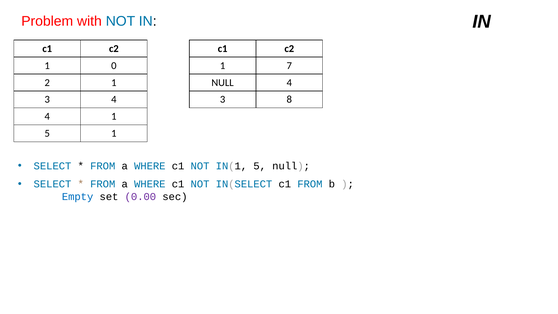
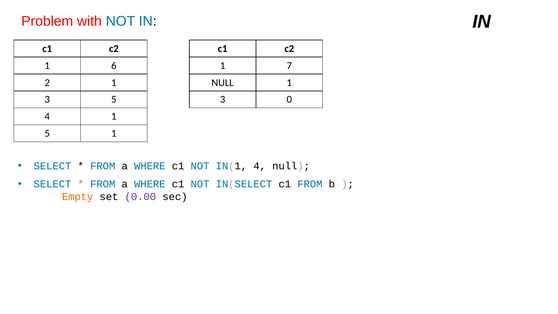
0: 0 -> 6 (114, 66)
NULL 4: 4 -> 1 (289, 83)
3 4: 4 -> 5 (114, 100)
8: 8 -> 0 (289, 100)
IN(1 5: 5 -> 4 (260, 166)
Empty colour: blue -> orange (78, 197)
